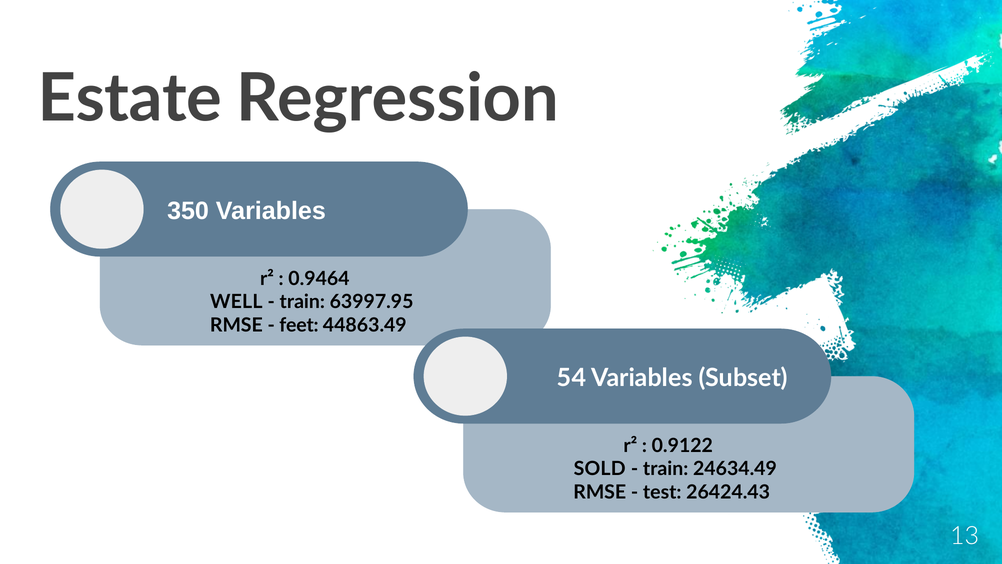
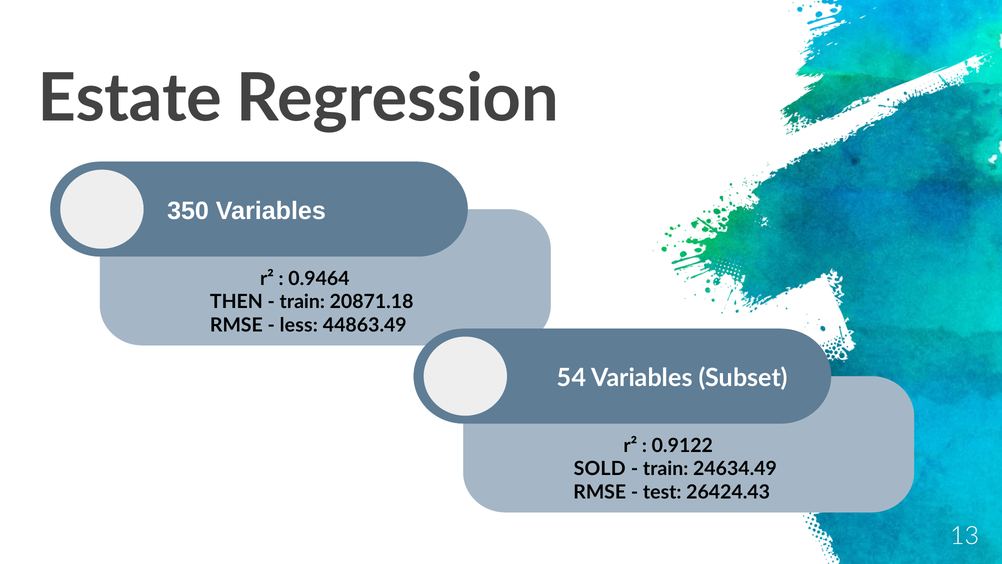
WELL: WELL -> THEN (236, 302)
63997.95: 63997.95 -> 20871.18 (372, 302)
feet: feet -> less (299, 325)
